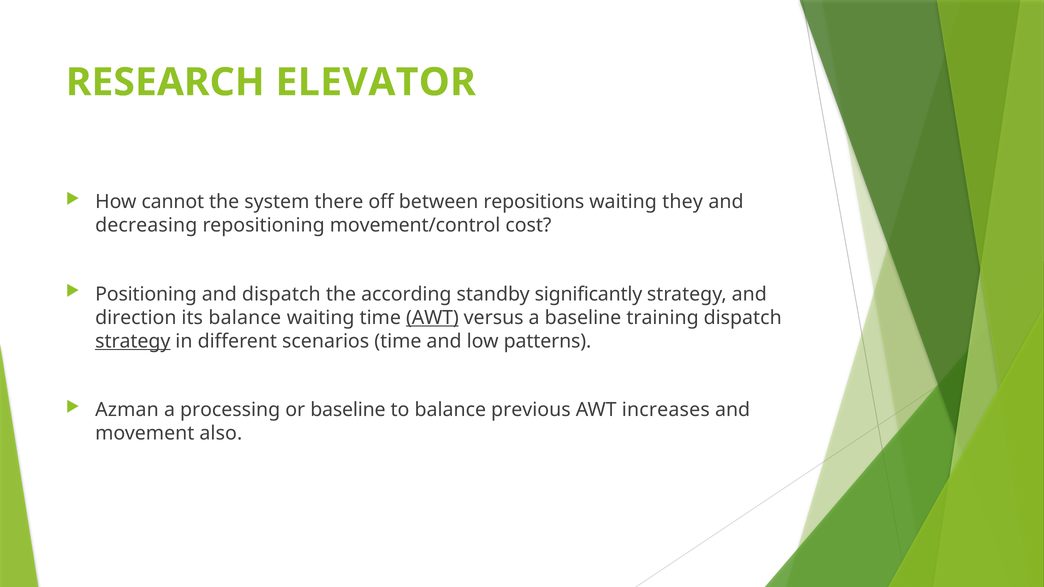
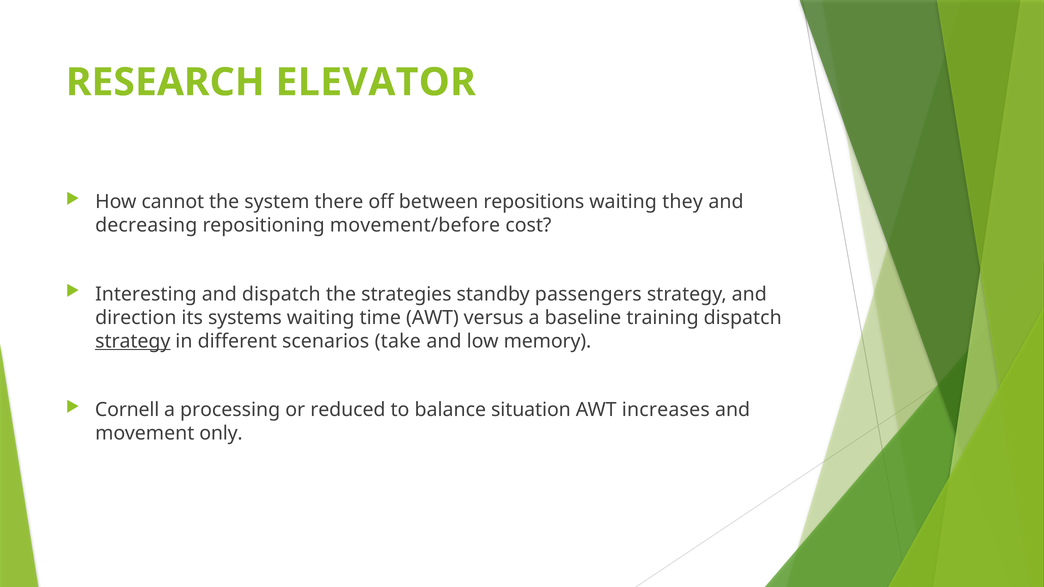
movement/control: movement/control -> movement/before (415, 226)
Positioning: Positioning -> Interesting (146, 294)
according: according -> strategies (406, 294)
significantly: significantly -> passengers (588, 294)
its balance: balance -> systems (245, 318)
AWT underline: present -> none (432, 318)
scenarios time: time -> take (398, 341)
patterns: patterns -> memory (548, 341)
Azman: Azman -> Cornell (127, 410)
or baseline: baseline -> reduced (348, 410)
previous: previous -> situation (531, 410)
also: also -> only (221, 433)
